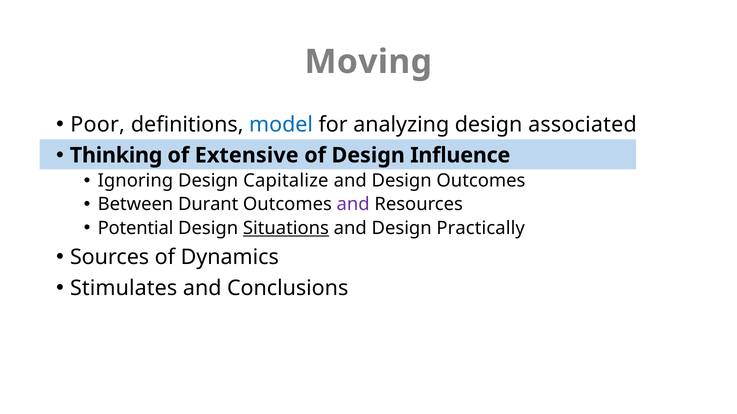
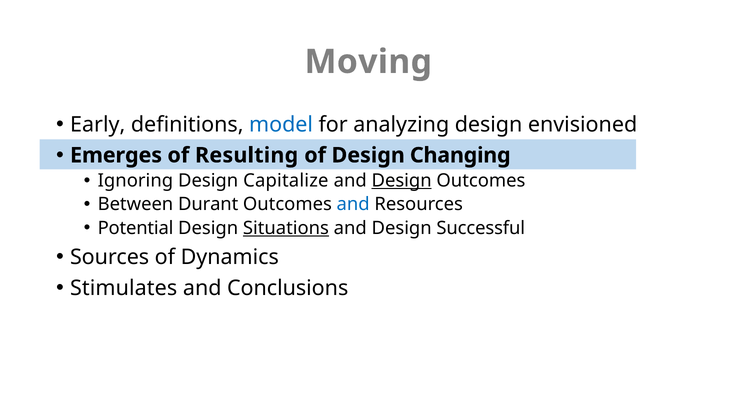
Poor: Poor -> Early (98, 125)
associated: associated -> envisioned (583, 125)
Thinking: Thinking -> Emerges (116, 156)
Extensive: Extensive -> Resulting (247, 156)
Influence: Influence -> Changing (460, 156)
Design underline: none -> present (402, 181)
and colour: purple -> blue (353, 205)
Practically: Practically -> Successful (481, 228)
